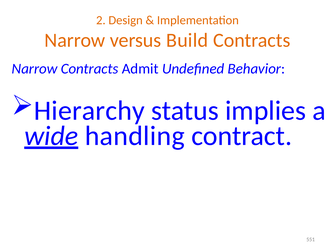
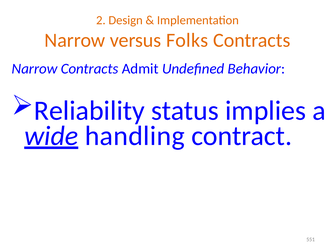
versus Build: Build -> Folks (187, 40)
Hierarchy: Hierarchy -> Reliability (89, 111)
